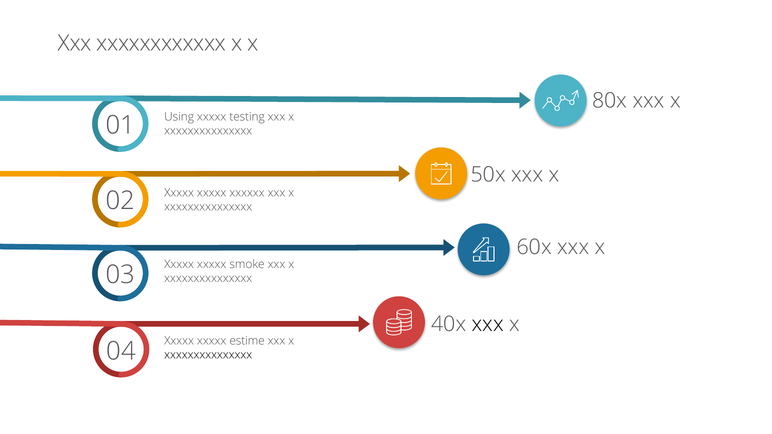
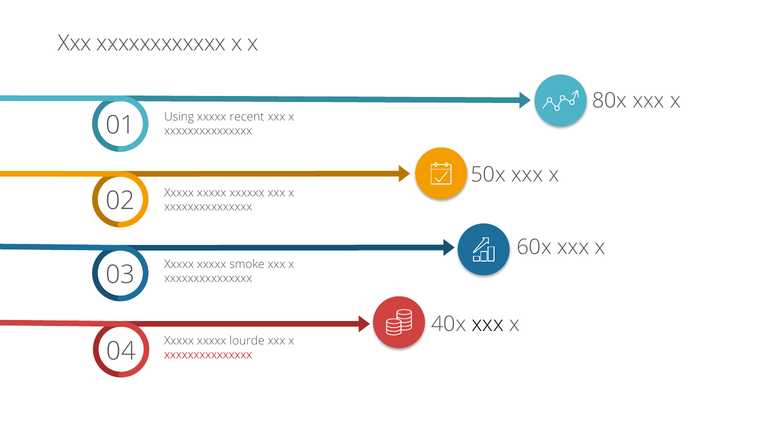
testing: testing -> recent (247, 117)
estime: estime -> lourde (247, 341)
xxxxxxxxxxxxxxx colour: black -> red (208, 355)
